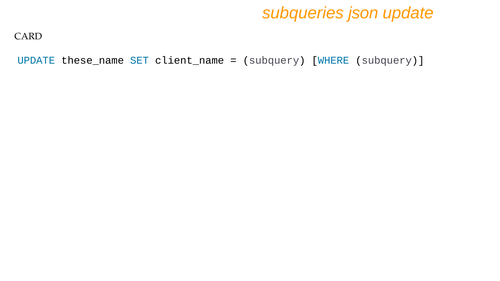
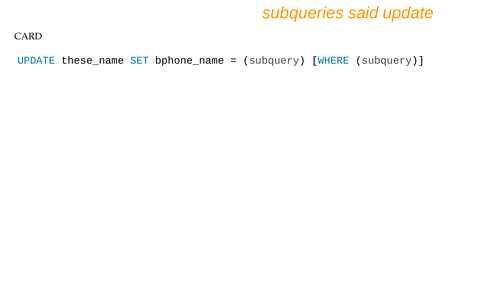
json: json -> said (363, 13)
client_name: client_name -> bphone_name (190, 61)
